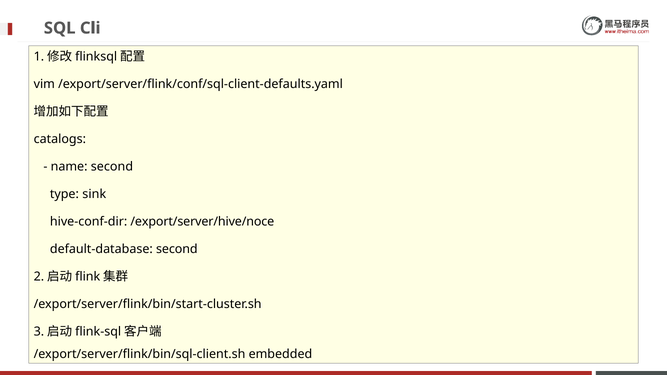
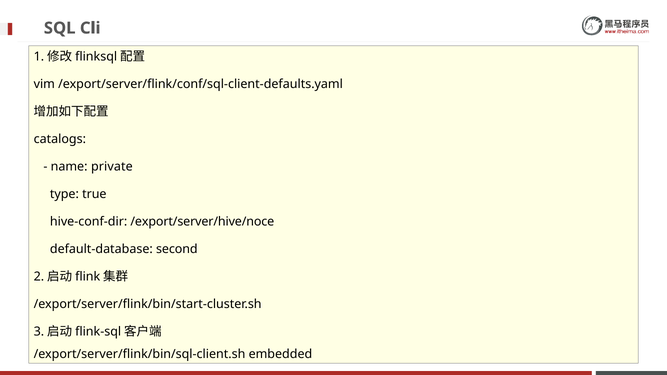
name second: second -> private (112, 167)
sink: sink -> true (94, 194)
